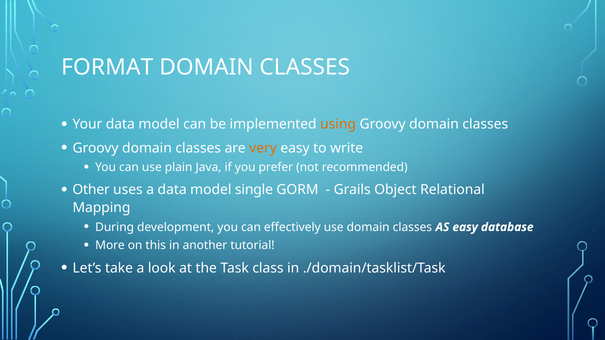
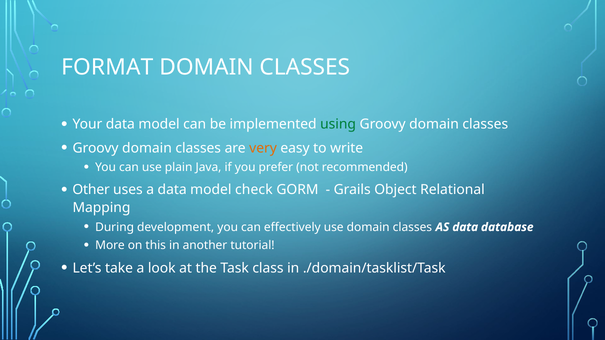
using colour: orange -> green (338, 125)
single: single -> check (254, 190)
AS easy: easy -> data (465, 227)
